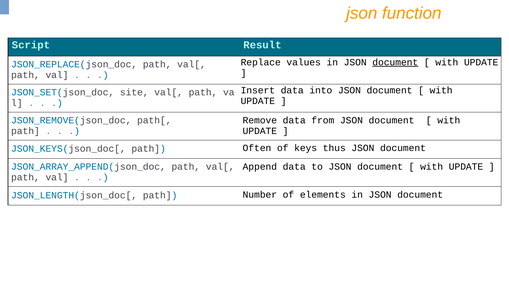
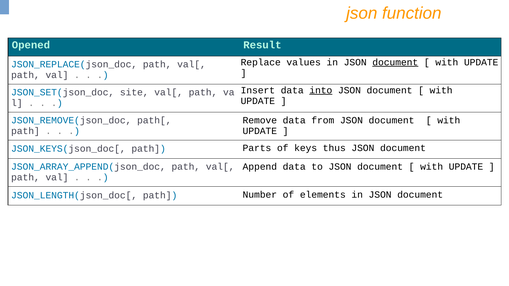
Script: Script -> Opened (31, 45)
into underline: none -> present (321, 90)
Often: Often -> Parts (257, 148)
